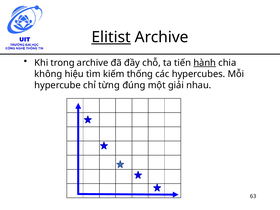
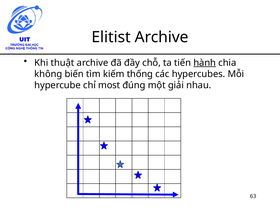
Elitist underline: present -> none (111, 37)
trong: trong -> thuật (62, 63)
hiệu: hiệu -> biến (74, 74)
từng: từng -> most (109, 85)
